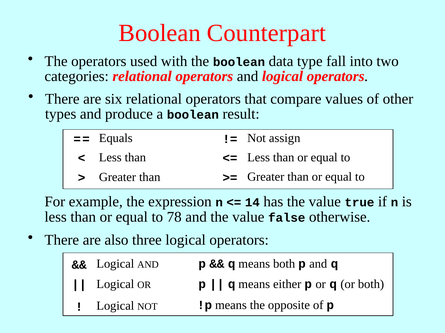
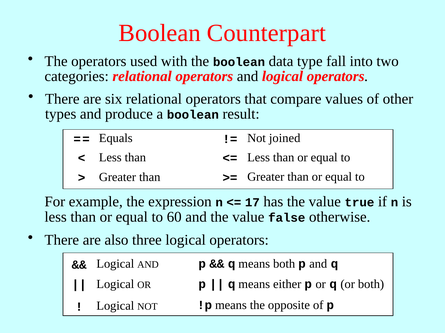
assign: assign -> joined (285, 138)
14: 14 -> 17 (252, 203)
78: 78 -> 60 (174, 217)
